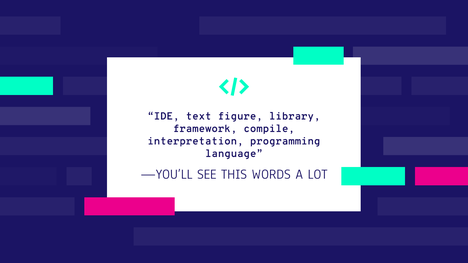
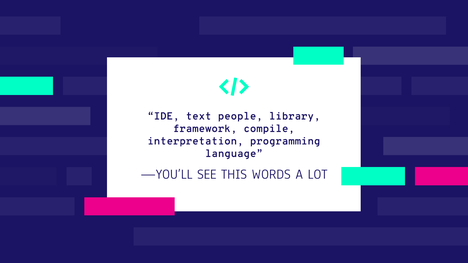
figure: figure -> people (240, 116)
